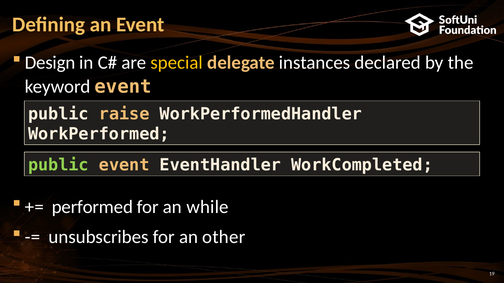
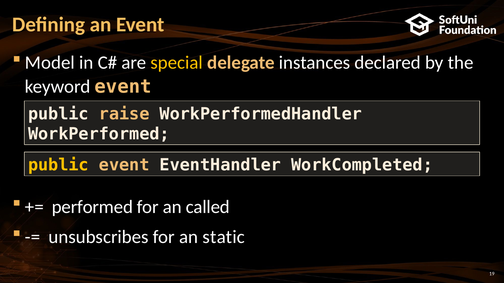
Design: Design -> Model (50, 63)
public colour: light green -> yellow (58, 165)
while: while -> called (208, 207)
other: other -> static (224, 237)
